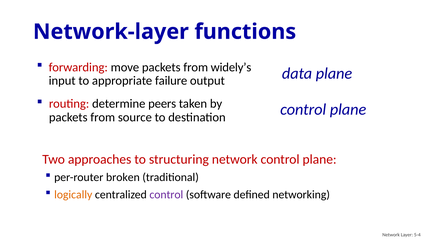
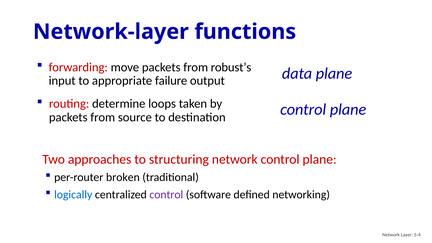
widely’s: widely’s -> robust’s (231, 67)
peers: peers -> loops (162, 104)
logically colour: orange -> blue (73, 195)
